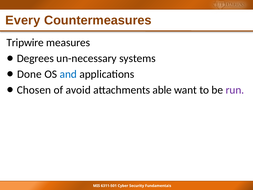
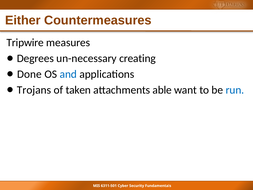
Every: Every -> Either (23, 20)
systems: systems -> creating (137, 58)
Chosen: Chosen -> Trojans (34, 90)
avoid: avoid -> taken (78, 90)
run colour: purple -> blue (235, 90)
